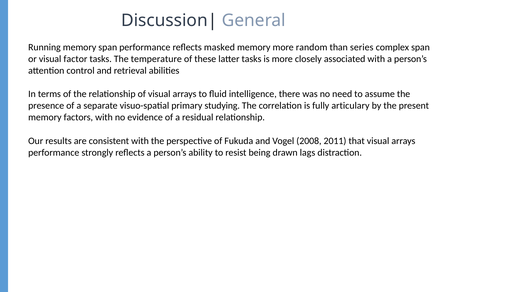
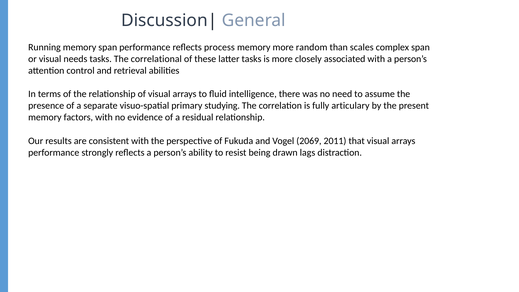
masked: masked -> process (219, 47)
series: series -> scales (362, 47)
factor: factor -> needs (75, 59)
temperature: temperature -> correlational (156, 59)
2008: 2008 -> 2069 (309, 141)
